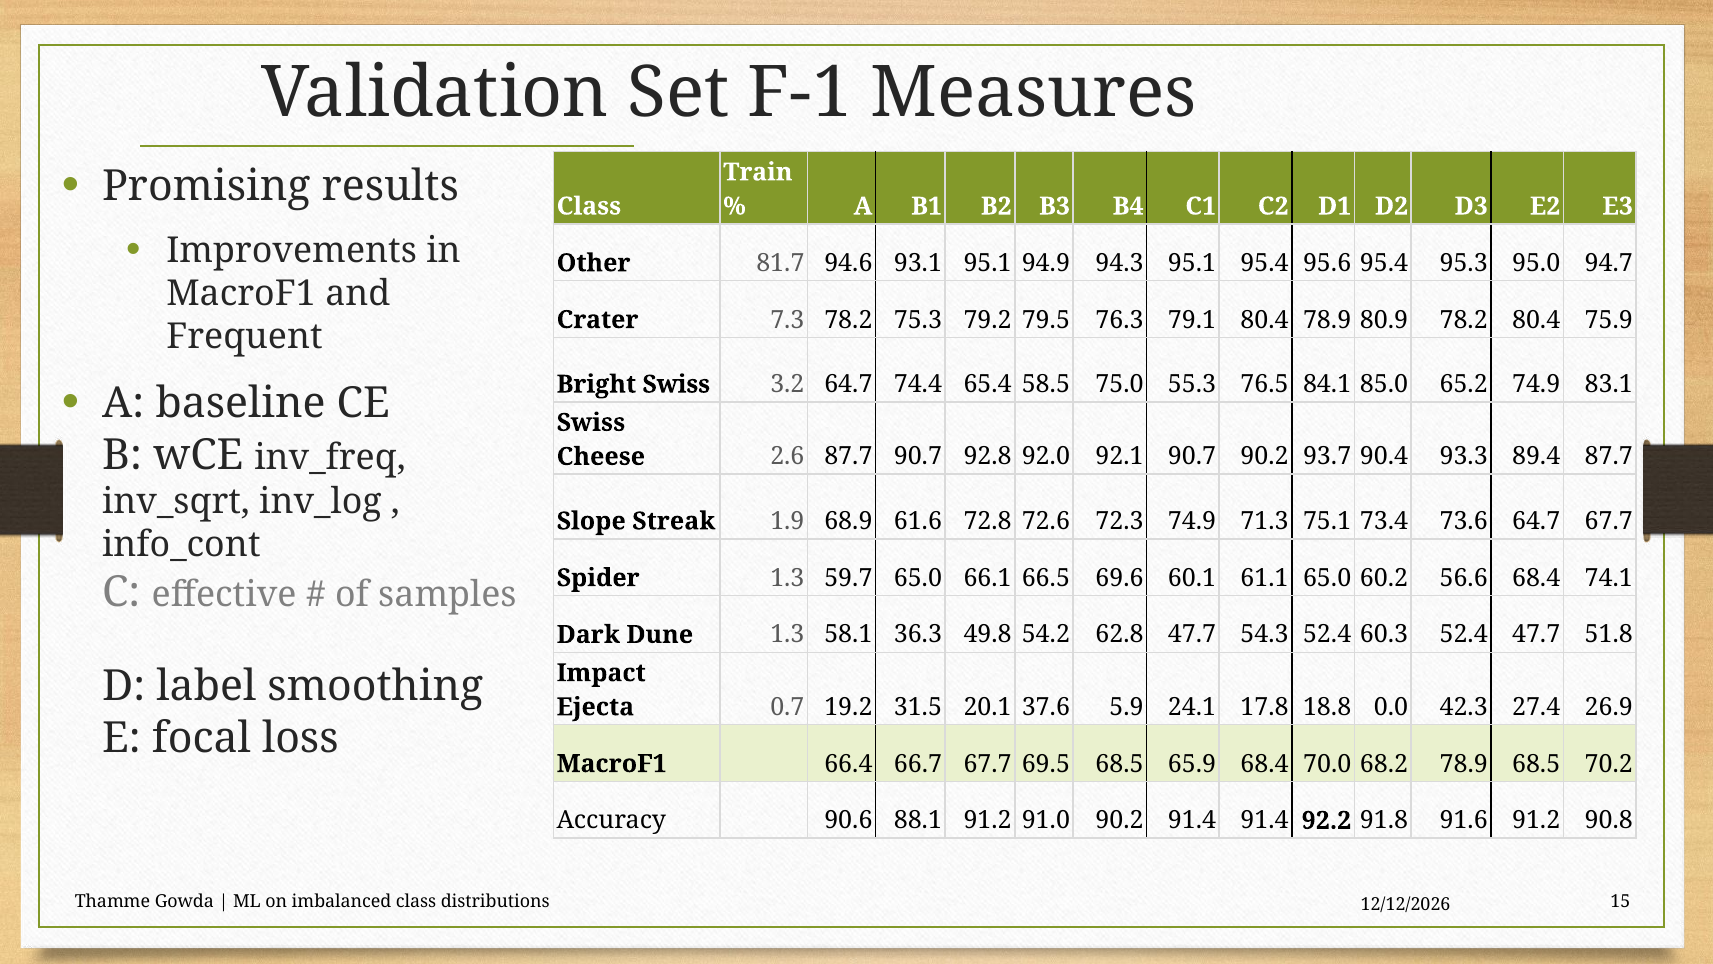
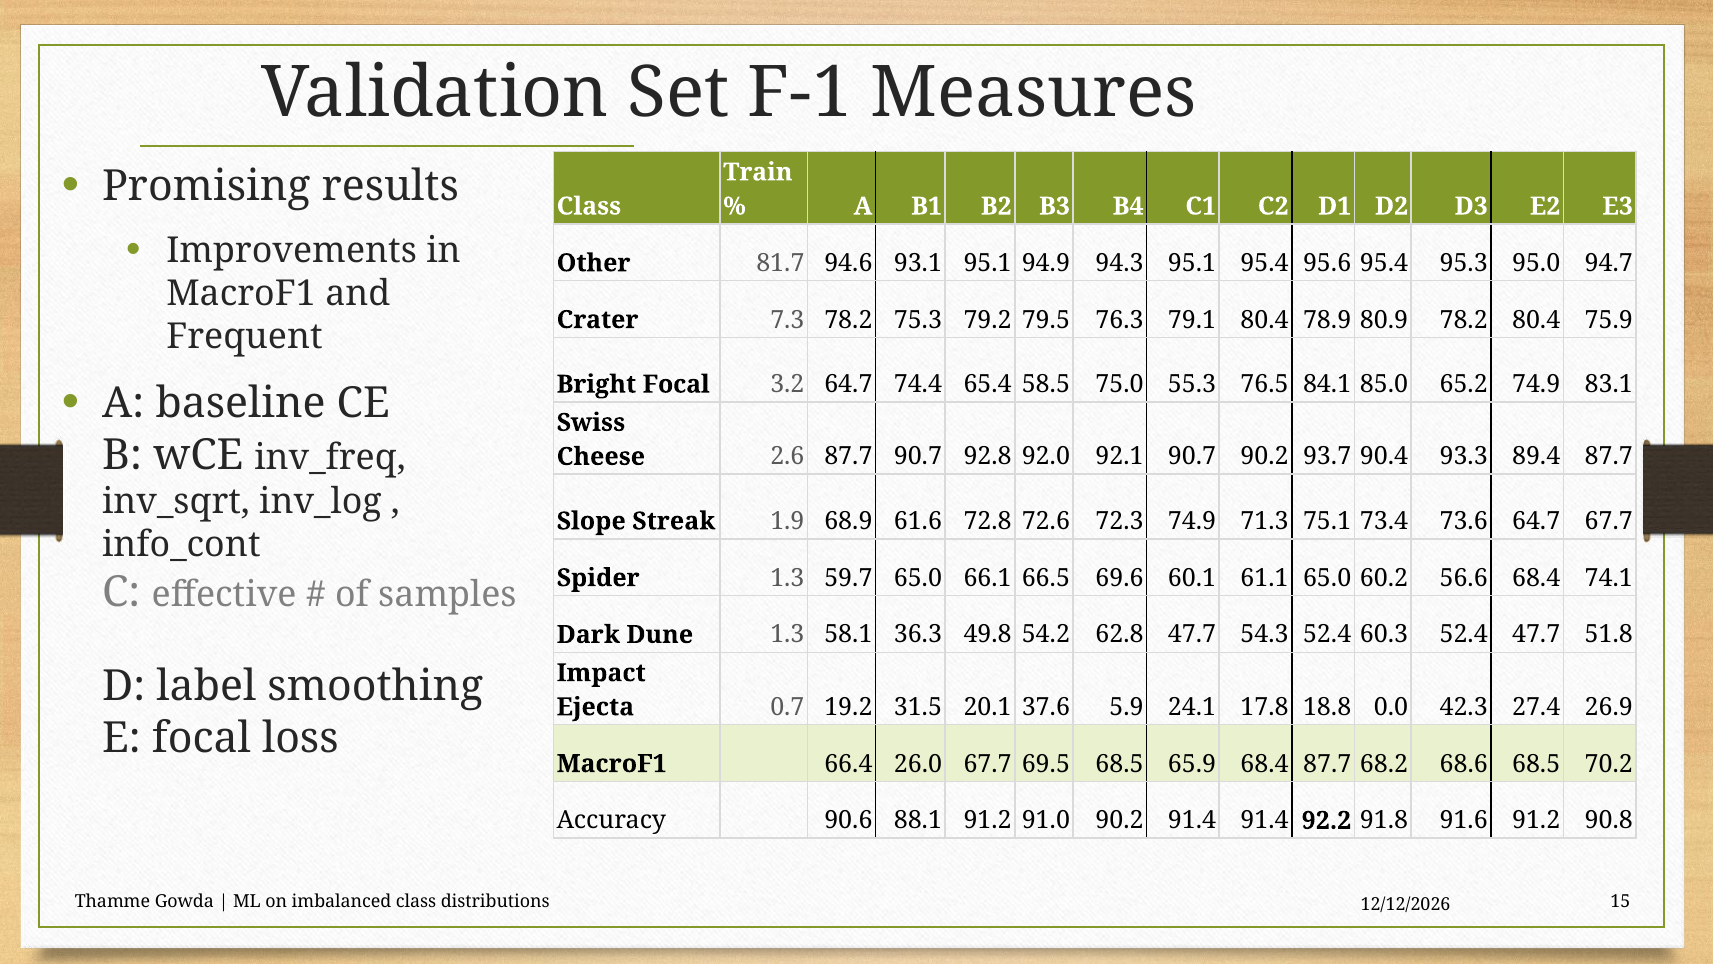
Bright Swiss: Swiss -> Focal (676, 384)
66.7: 66.7 -> 26.0 (918, 763)
68.4 70.0: 70.0 -> 87.7 (1327, 763)
68.2 78.9: 78.9 -> 68.6 (1464, 763)
